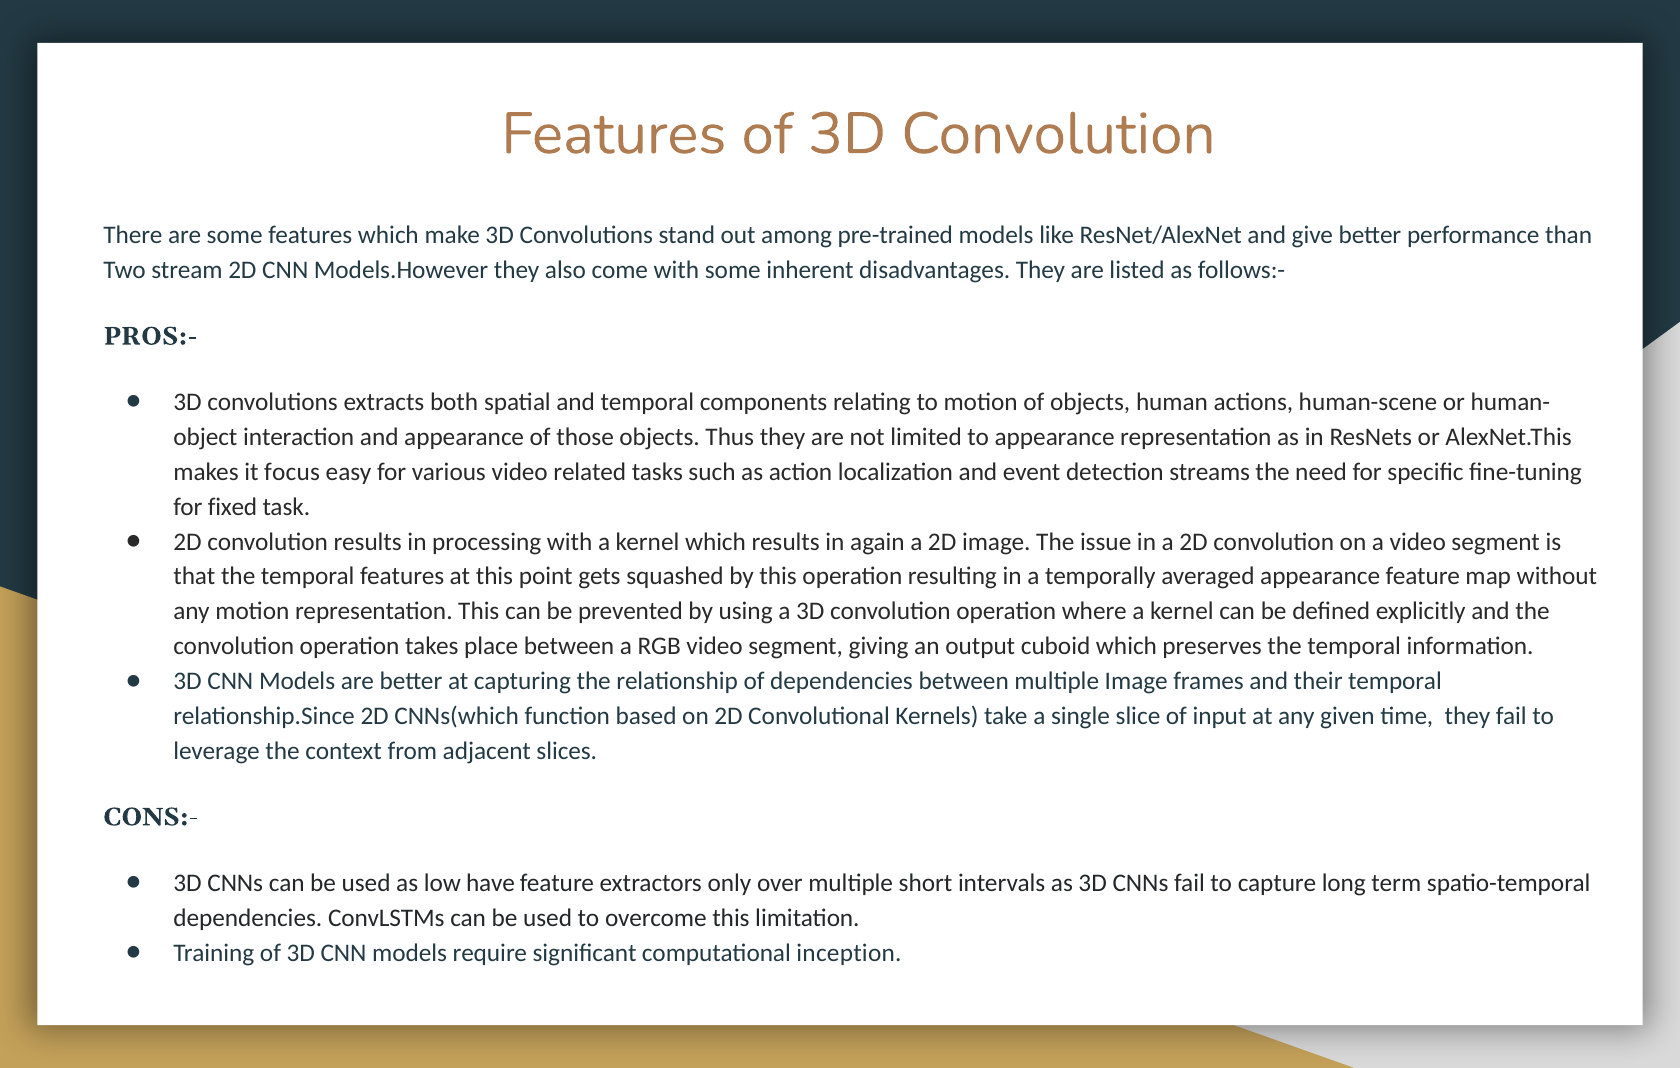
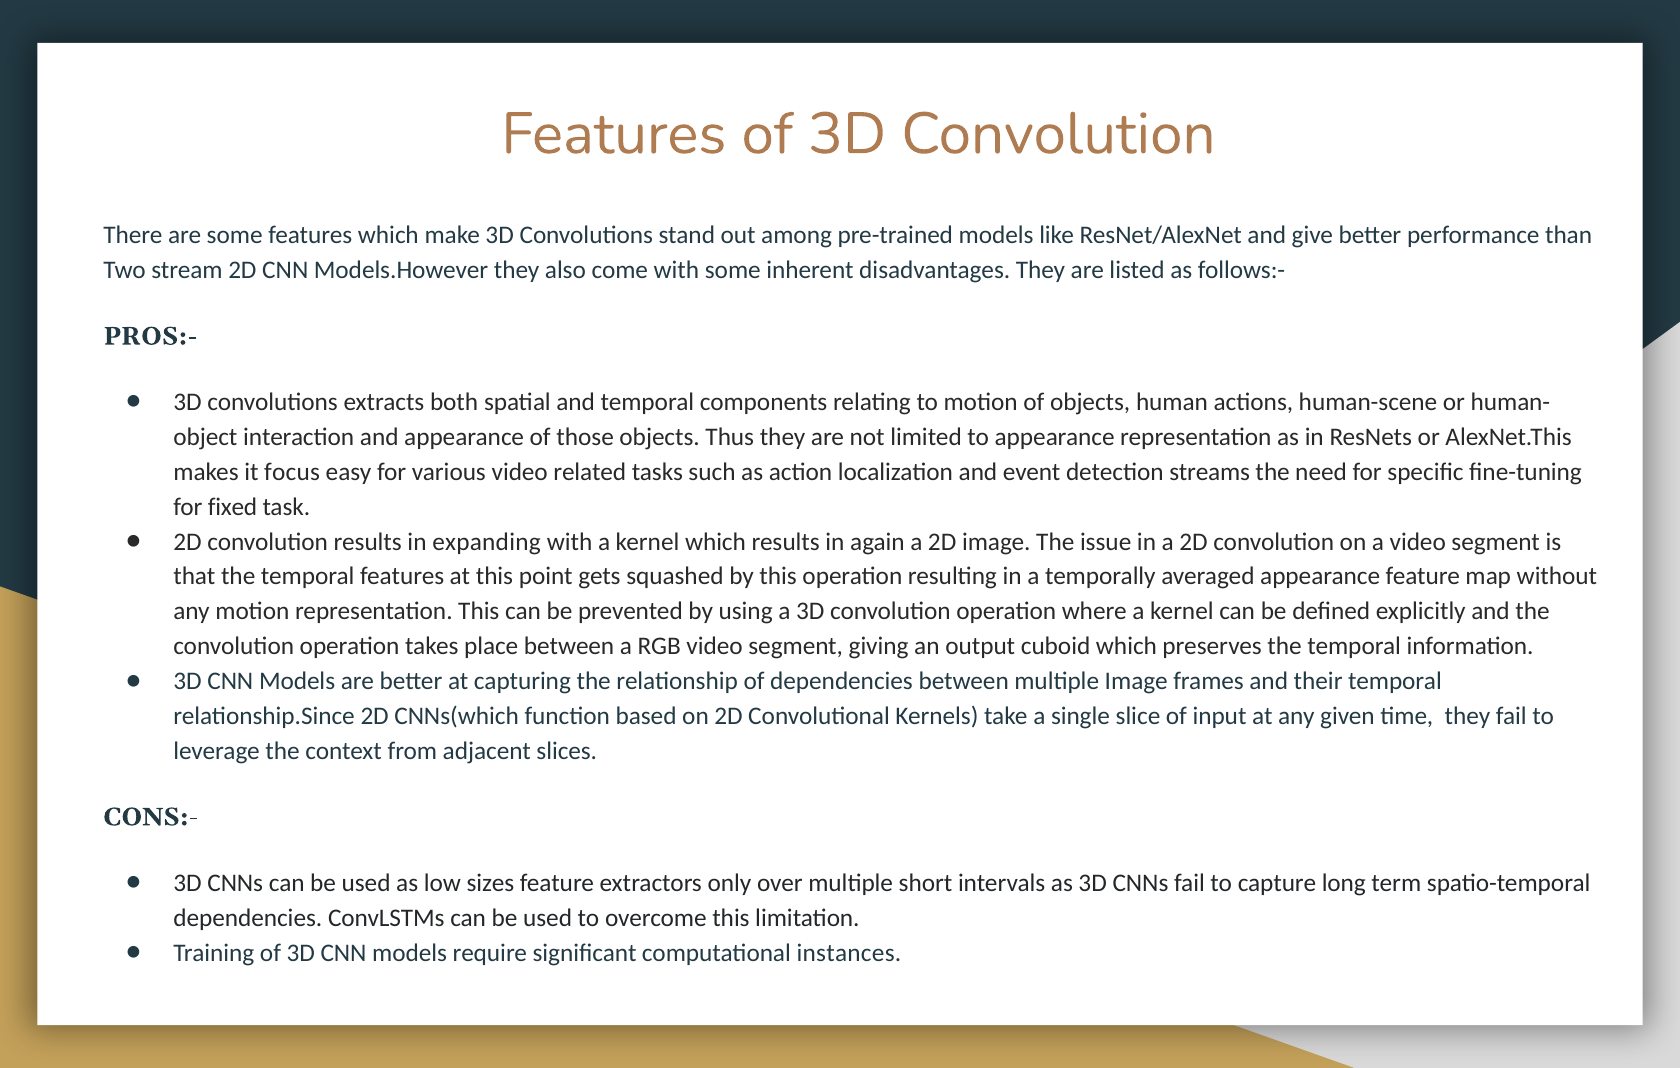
processing: processing -> expanding (487, 542)
have: have -> sizes (490, 883)
inception: inception -> instances (849, 953)
